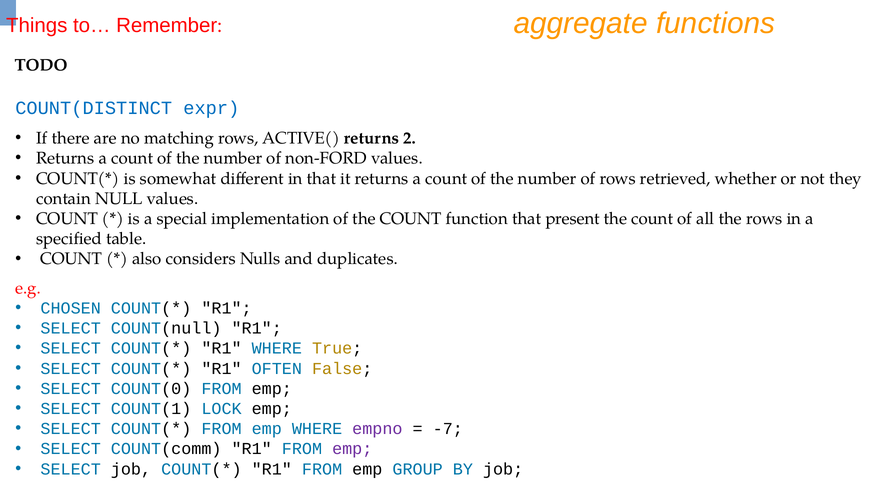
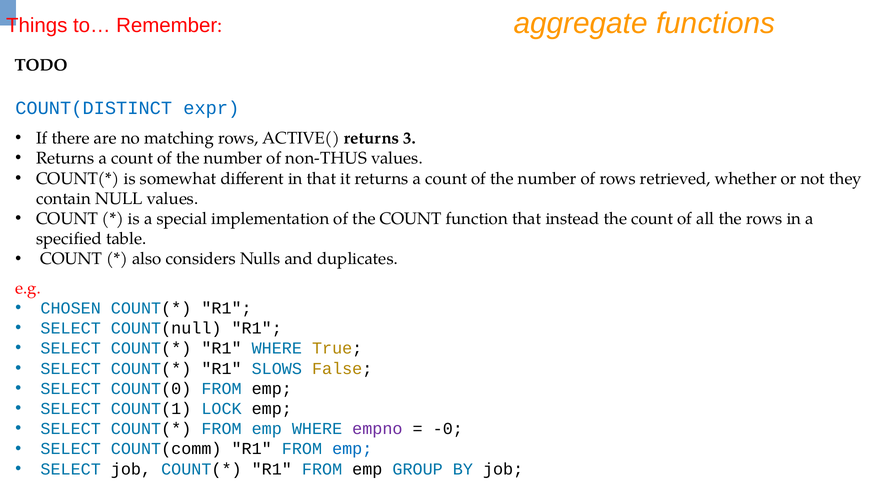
2: 2 -> 3 (410, 138)
non-FORD: non-FORD -> non-THUS (326, 158)
present: present -> instead (572, 219)
OFTEN: OFTEN -> SLOWS (277, 368)
-7: -7 -> -0 (448, 429)
emp colour: purple -> blue (352, 449)
